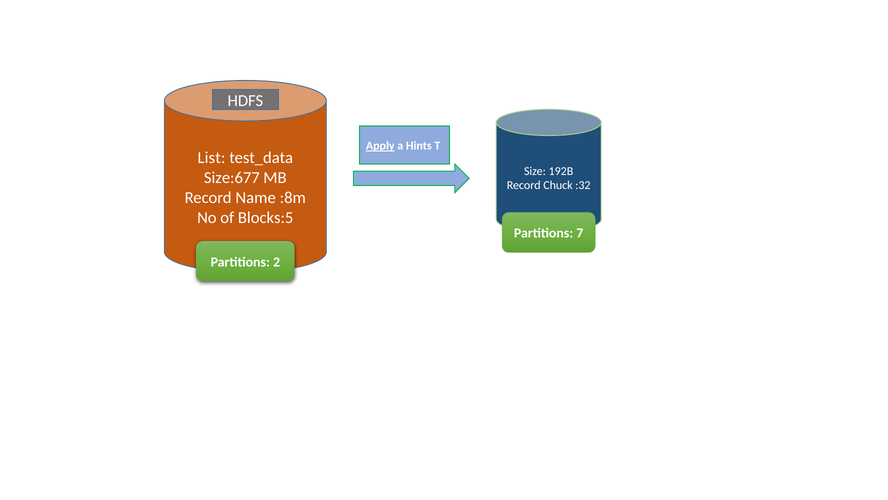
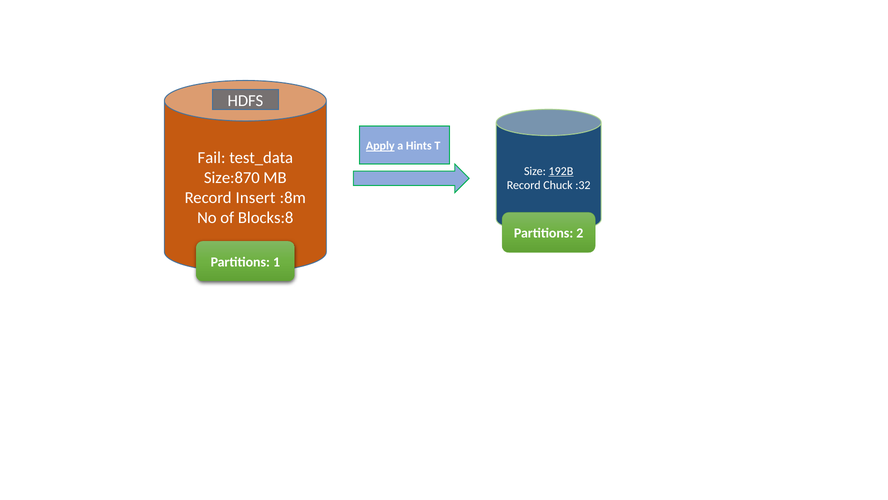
List: List -> Fail (212, 157)
192B underline: none -> present (561, 171)
Size:677: Size:677 -> Size:870 (232, 177)
Name: Name -> Insert (256, 197)
Blocks:5: Blocks:5 -> Blocks:8 (266, 217)
7: 7 -> 2 (580, 233)
2: 2 -> 1 (277, 262)
